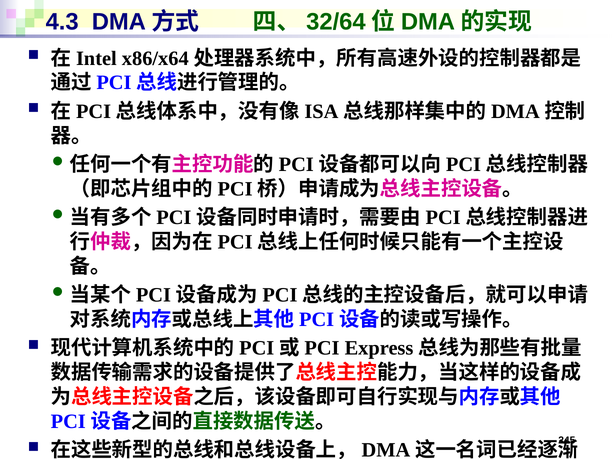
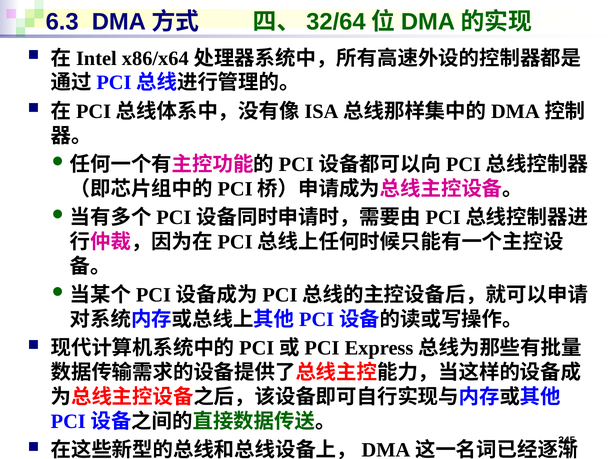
4.3: 4.3 -> 6.3 (62, 22)
